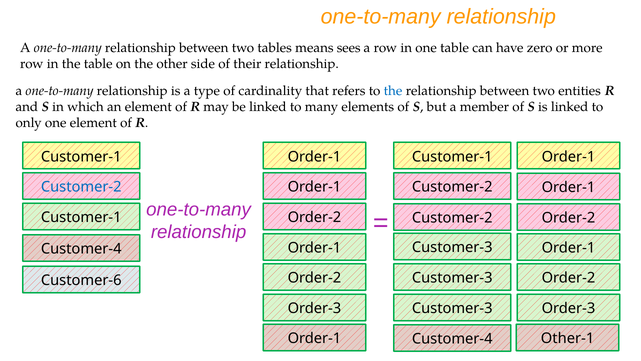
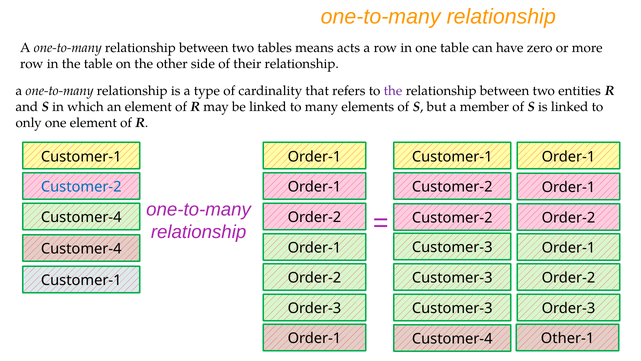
sees: sees -> acts (349, 48)
the colour: blue -> purple (393, 91)
Customer-1: Customer-1 -> Customer-4 (81, 217)
Customer-6: Customer-6 -> Customer-1 (81, 280)
